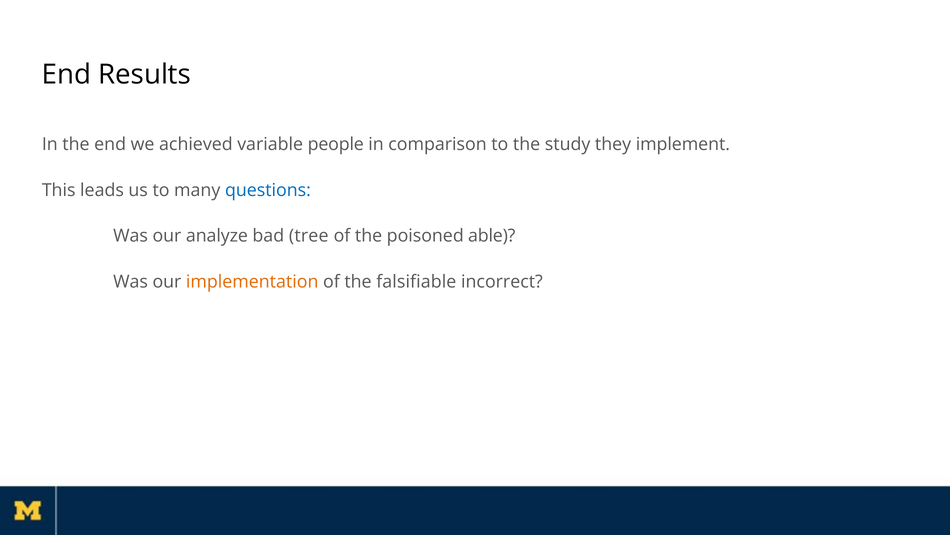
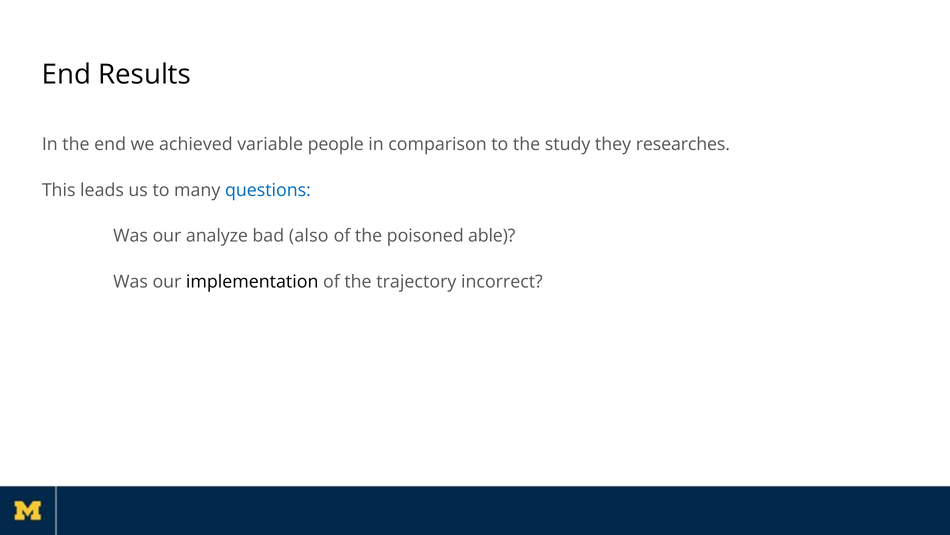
implement: implement -> researches (683, 144)
tree: tree -> also (309, 236)
implementation colour: orange -> black (252, 281)
falsifiable: falsifiable -> trajectory (416, 281)
